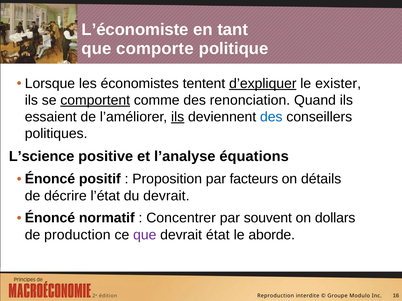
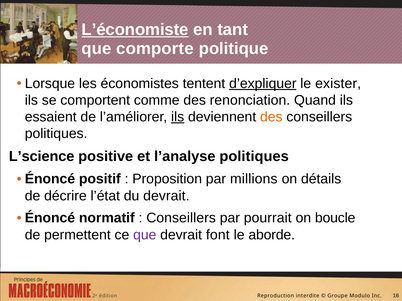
L’économiste underline: none -> present (135, 30)
comportent underline: present -> none (95, 100)
des colour: blue -> orange (271, 117)
l’analyse équations: équations -> politiques (254, 157)
facteurs: facteurs -> millions (254, 179)
Concentrer: Concentrer -> Conseillers (181, 218)
souvent: souvent -> pourrait (268, 218)
dollars: dollars -> boucle (335, 218)
production: production -> permettent (77, 235)
état: état -> font (218, 235)
